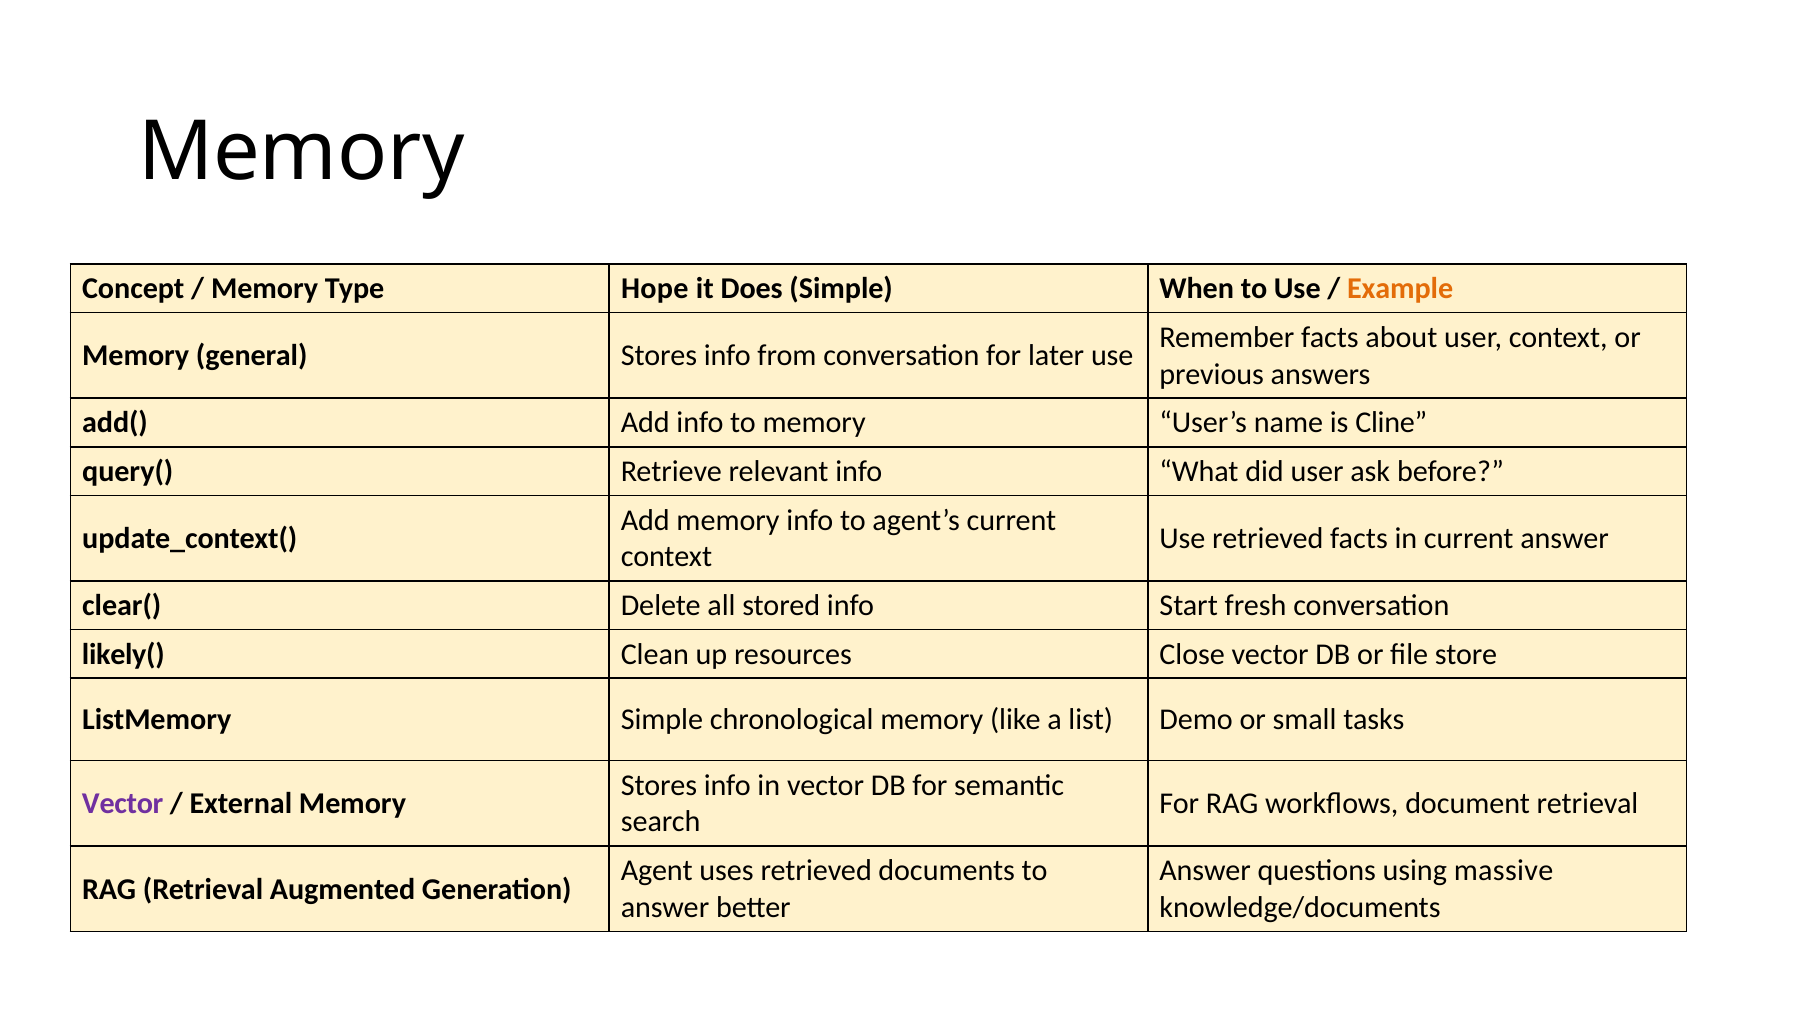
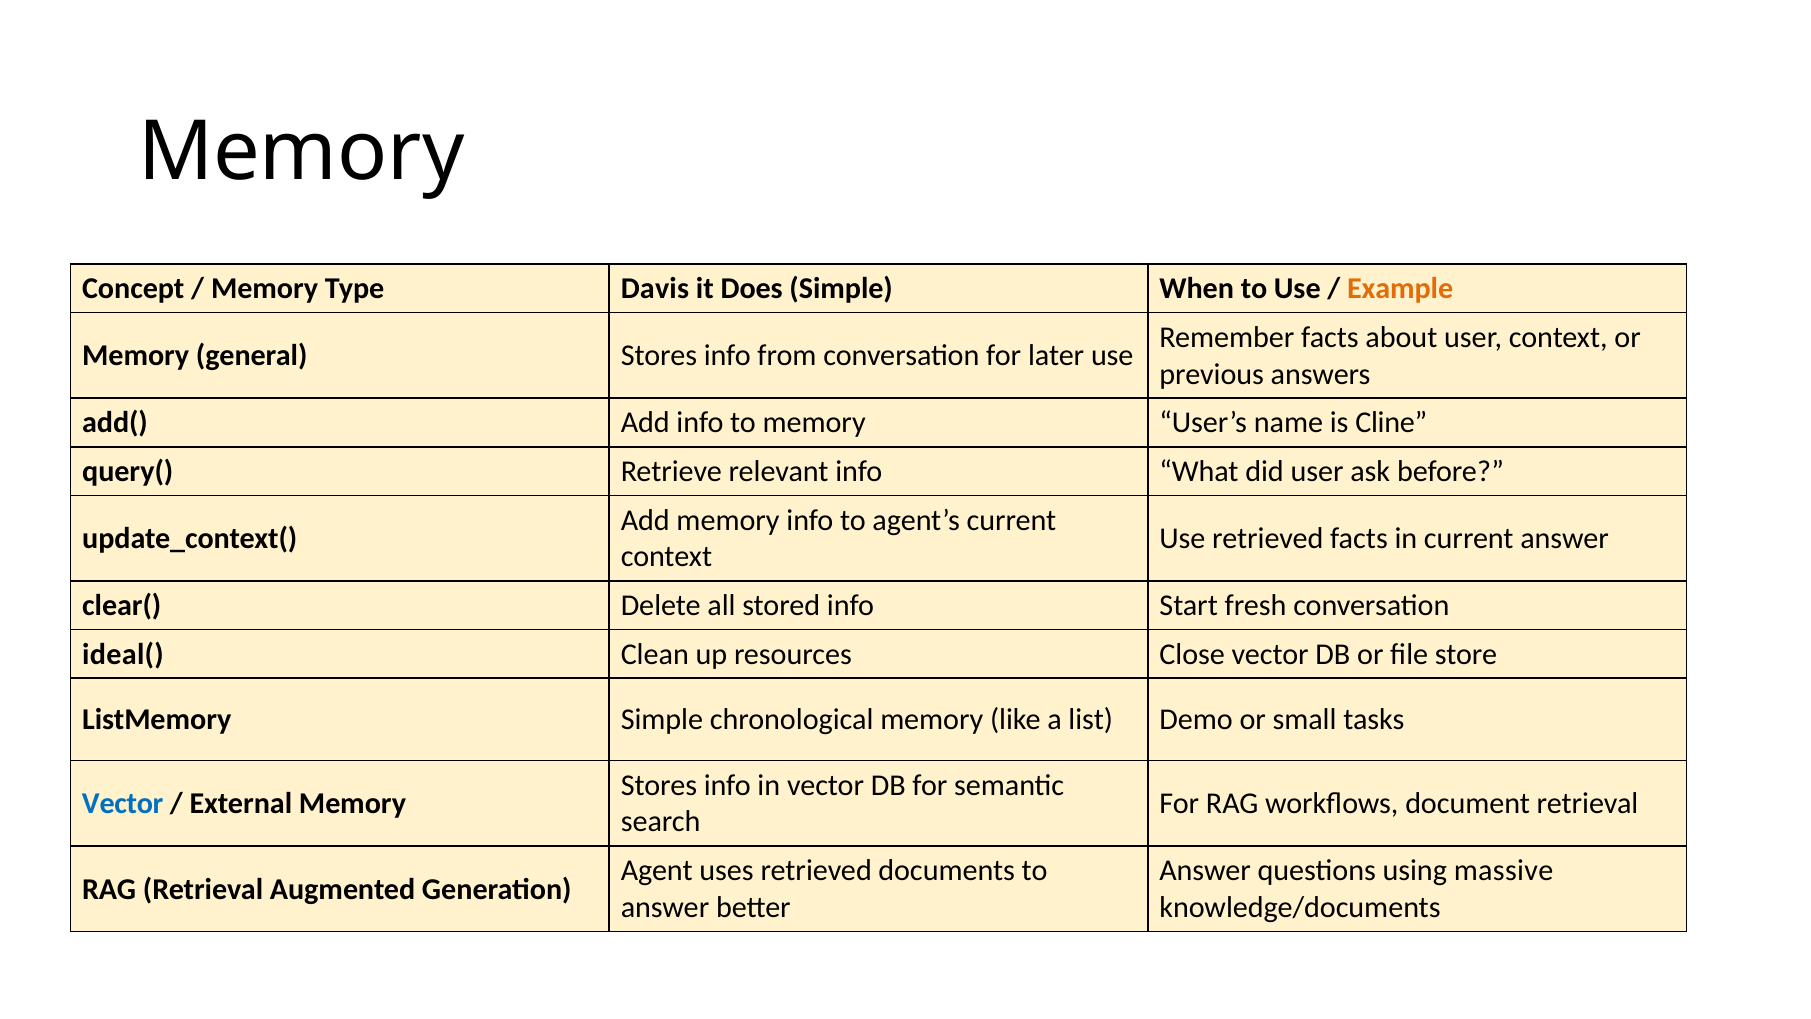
Hope: Hope -> Davis (655, 289)
likely(: likely( -> ideal( (123, 654)
Vector colour: purple -> blue (123, 803)
